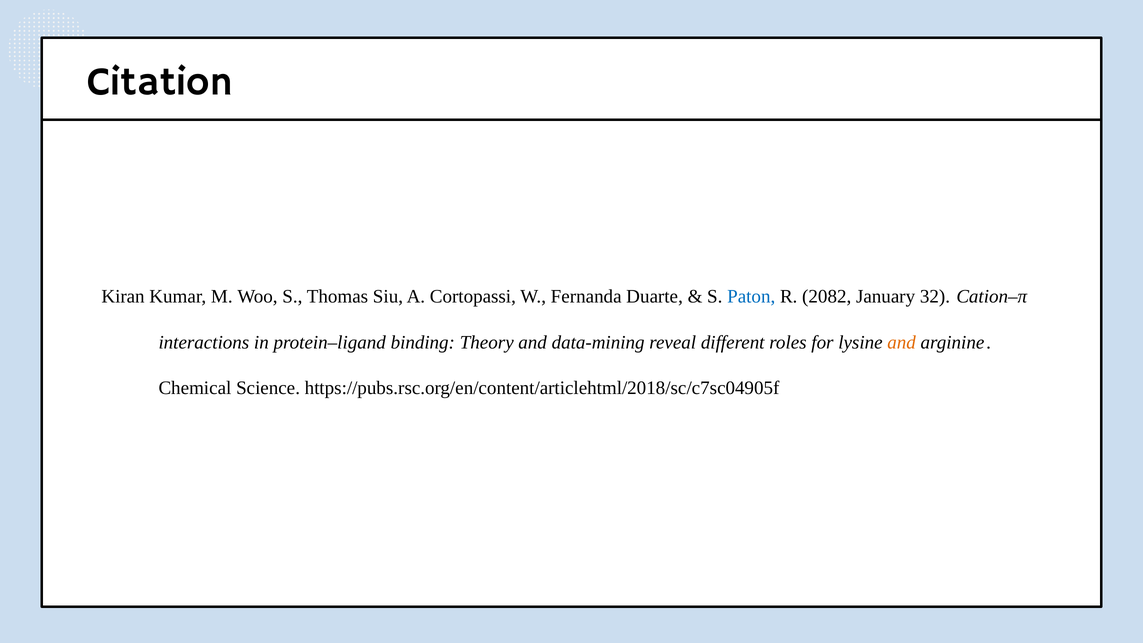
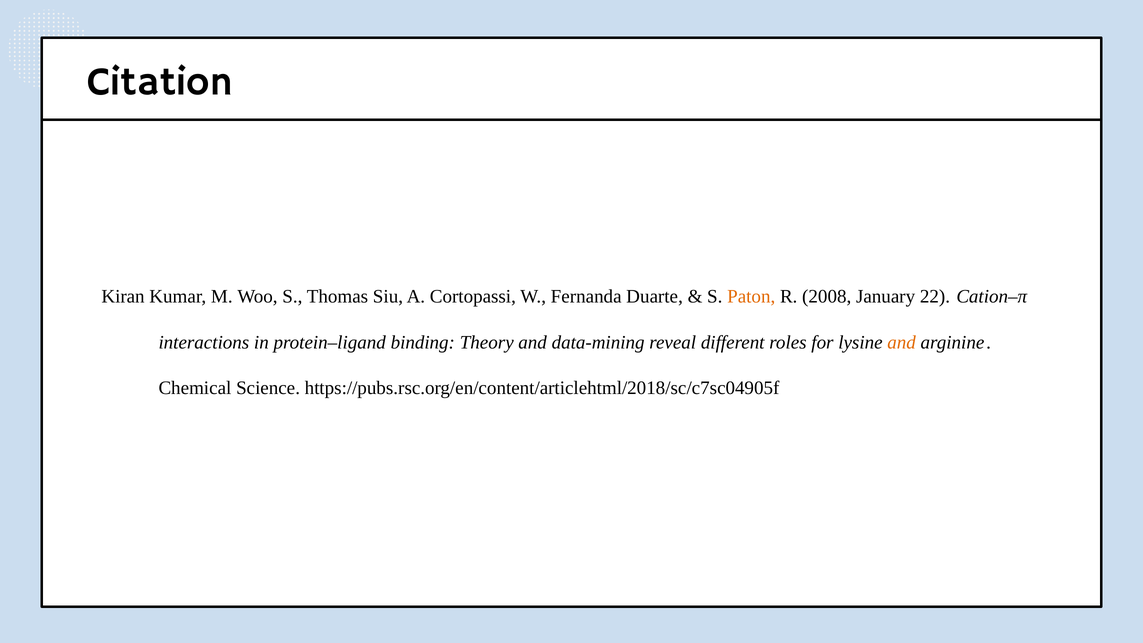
Paton colour: blue -> orange (751, 297)
2082: 2082 -> 2008 (827, 297)
32: 32 -> 22 (935, 297)
